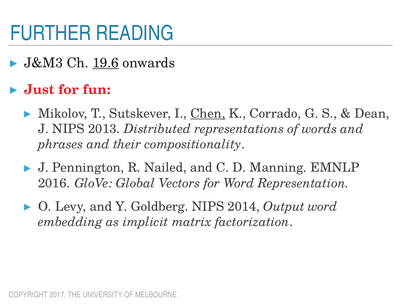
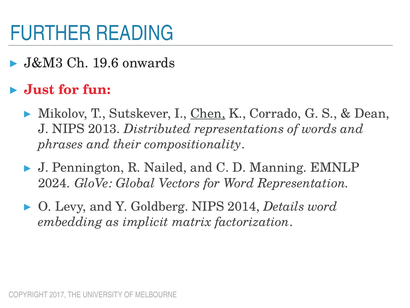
19.6 underline: present -> none (106, 63)
2016: 2016 -> 2024 (54, 183)
Output: Output -> Details (284, 206)
